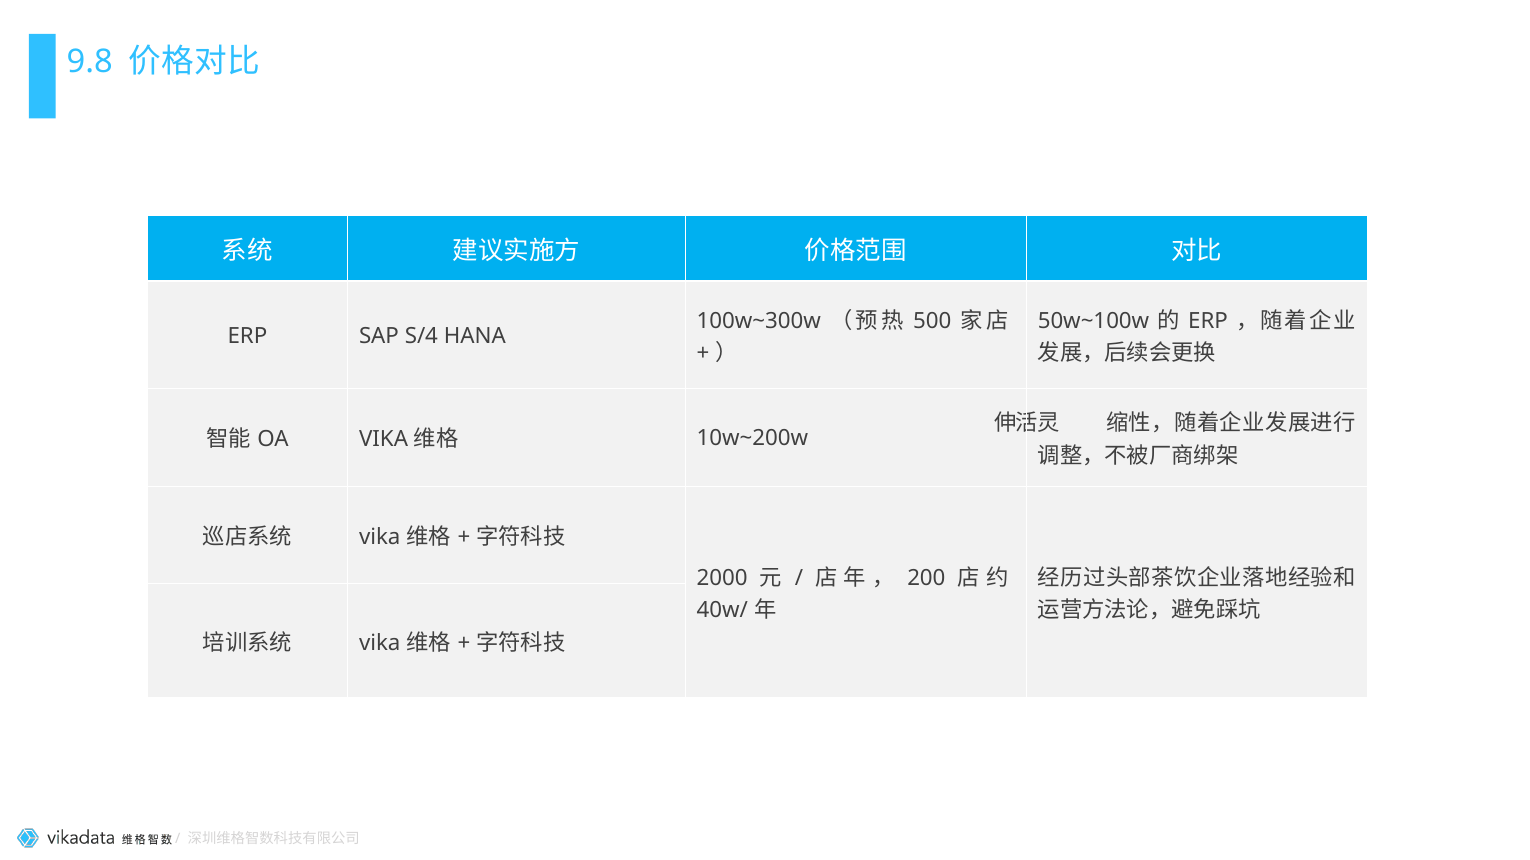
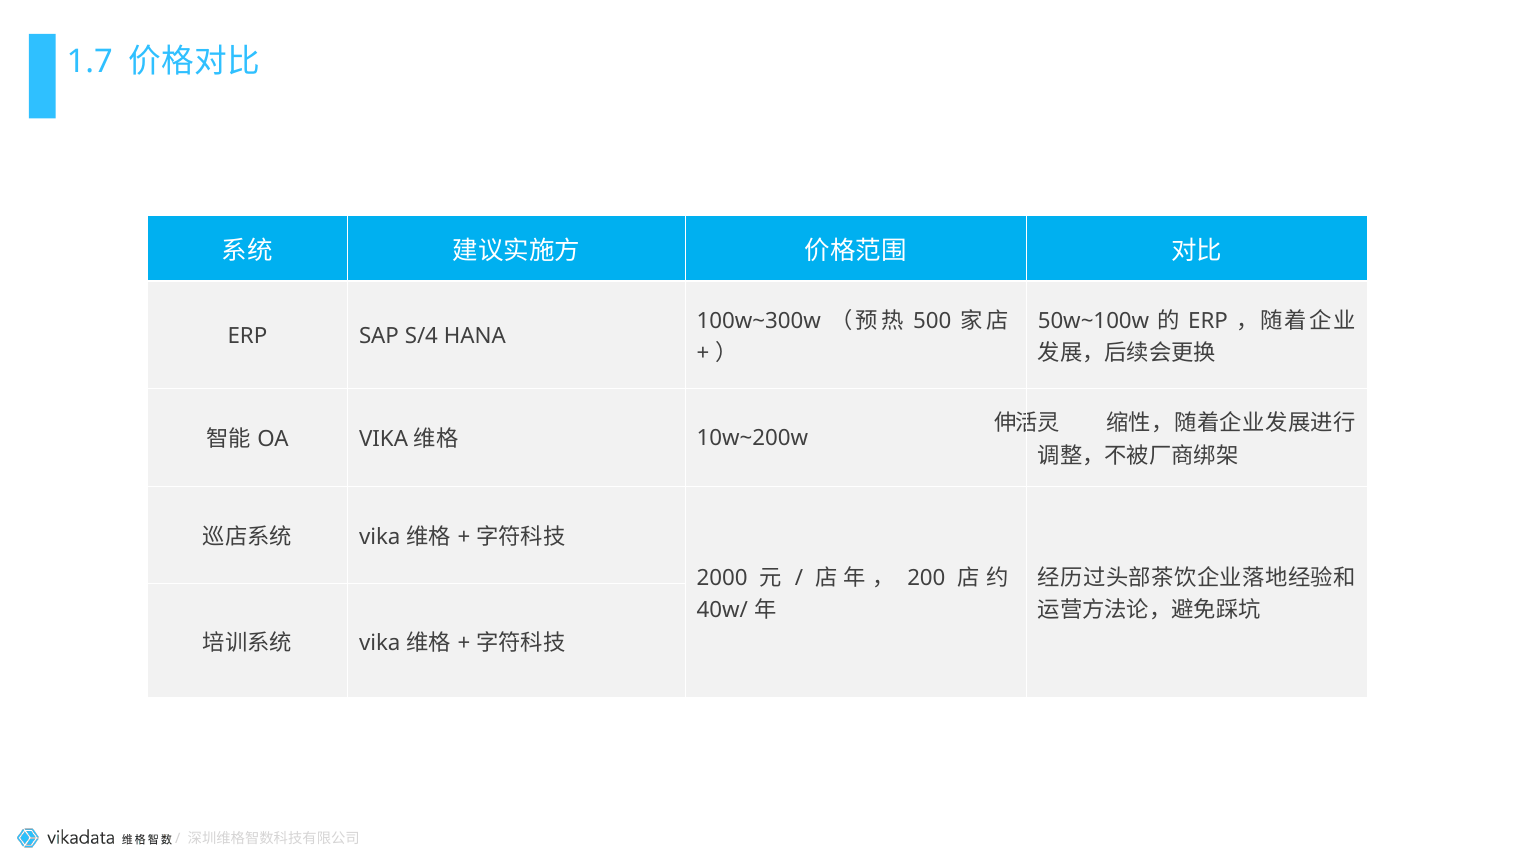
9.8: 9.8 -> 1.7 (90, 62)
